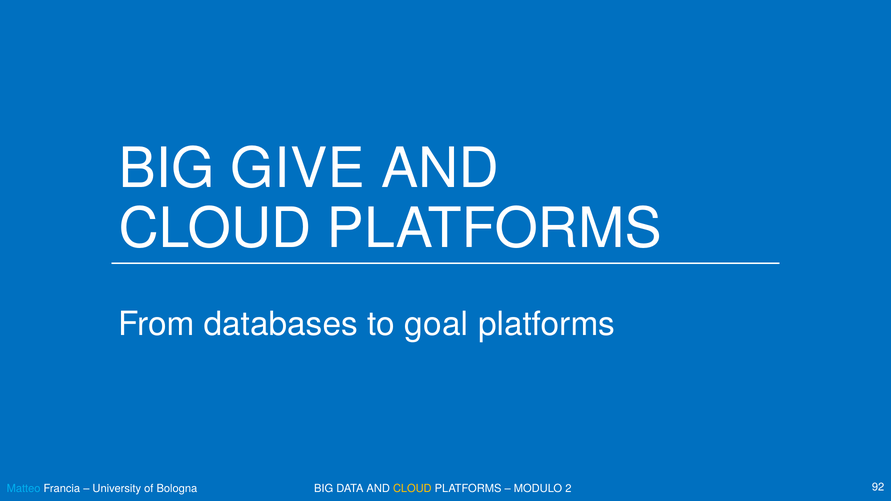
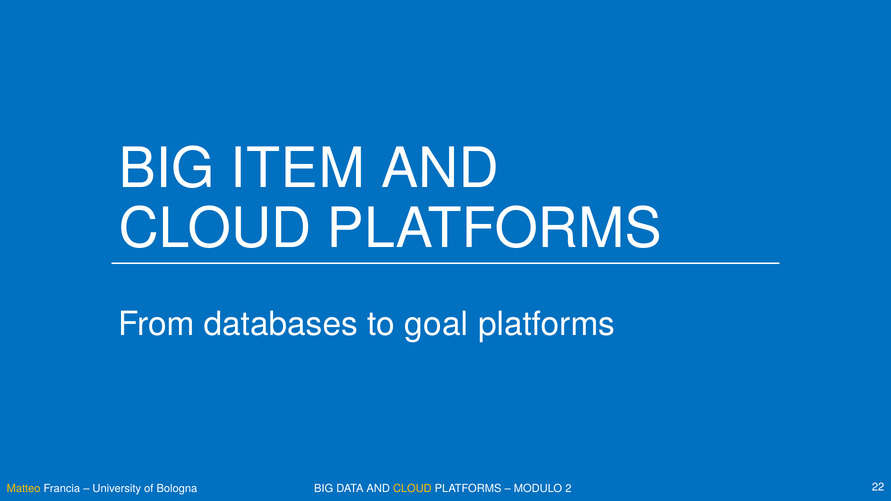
GIVE: GIVE -> ITEM (298, 169)
Matteo colour: light blue -> yellow (24, 489)
92: 92 -> 22 (878, 487)
